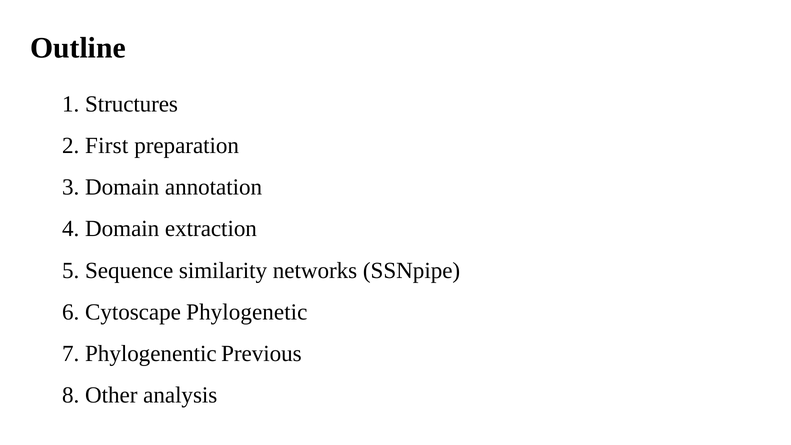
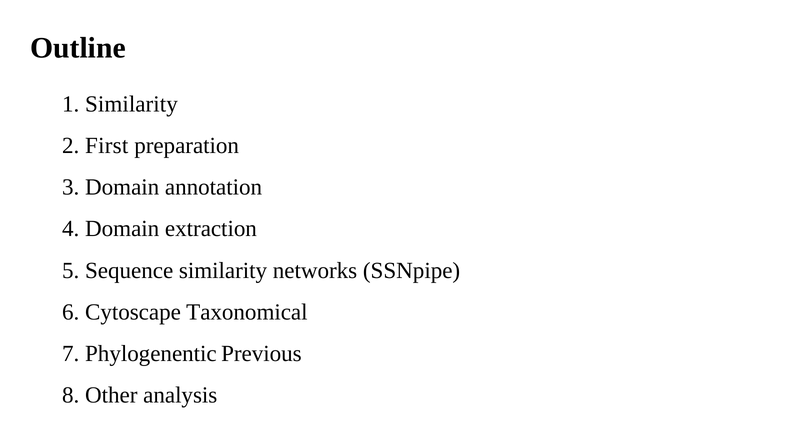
1 Structures: Structures -> Similarity (131, 104)
Phylogenetic: Phylogenetic -> Taxonomical (247, 312)
